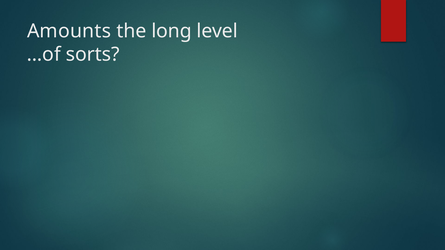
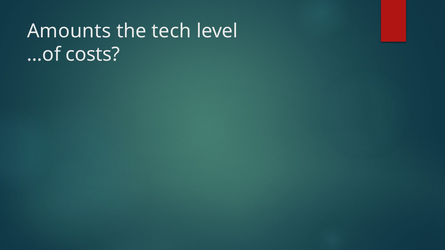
long: long -> tech (171, 31)
sorts: sorts -> costs (93, 55)
